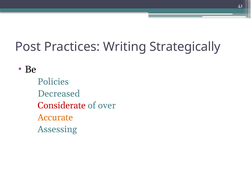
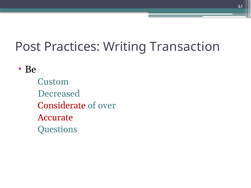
Strategically: Strategically -> Transaction (185, 47)
Policies: Policies -> Custom (53, 82)
Accurate colour: orange -> red (55, 118)
Assessing: Assessing -> Questions (57, 130)
